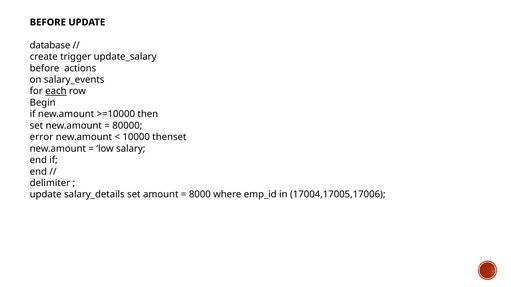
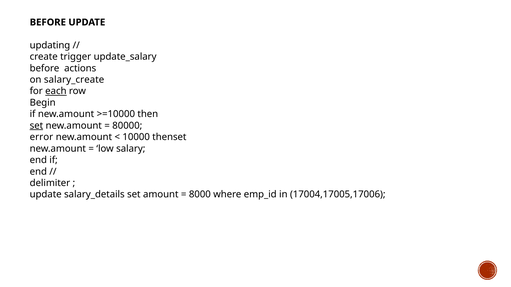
database: database -> updating (50, 45)
salary_events: salary_events -> salary_create (74, 80)
set underline: none -> present (36, 126)
